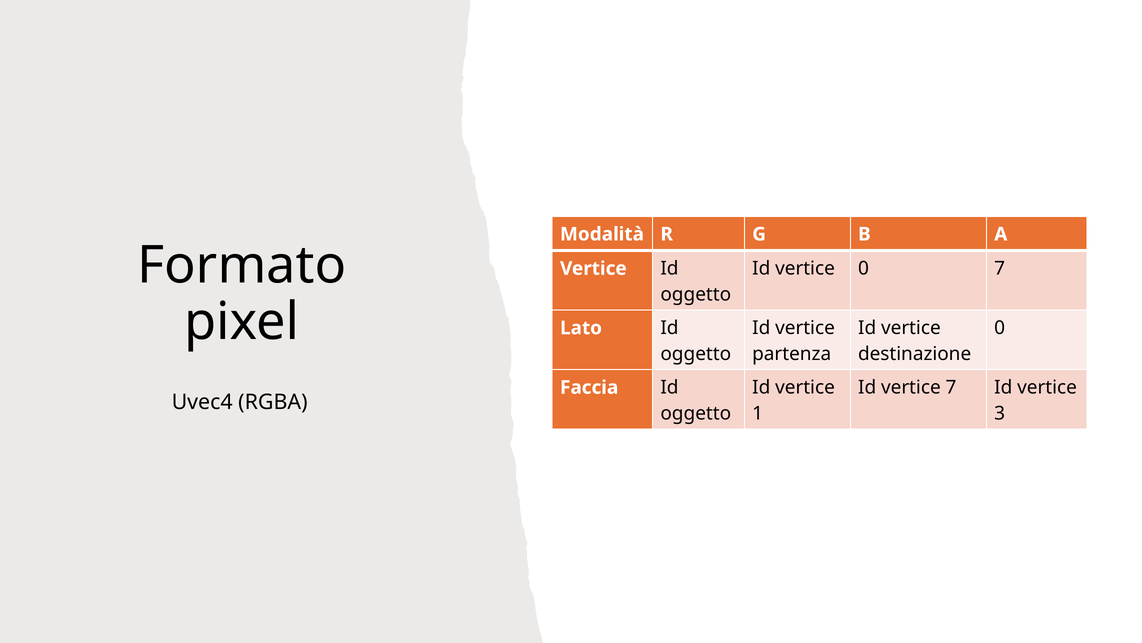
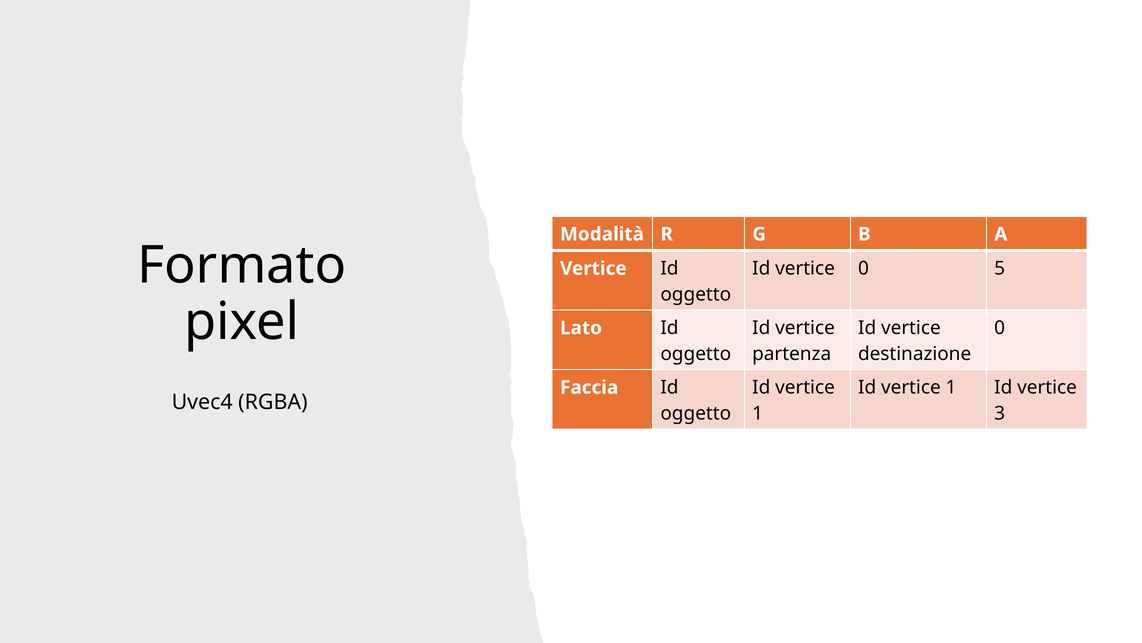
0 7: 7 -> 5 (1000, 268)
7: 7 -> 1 (951, 387)
